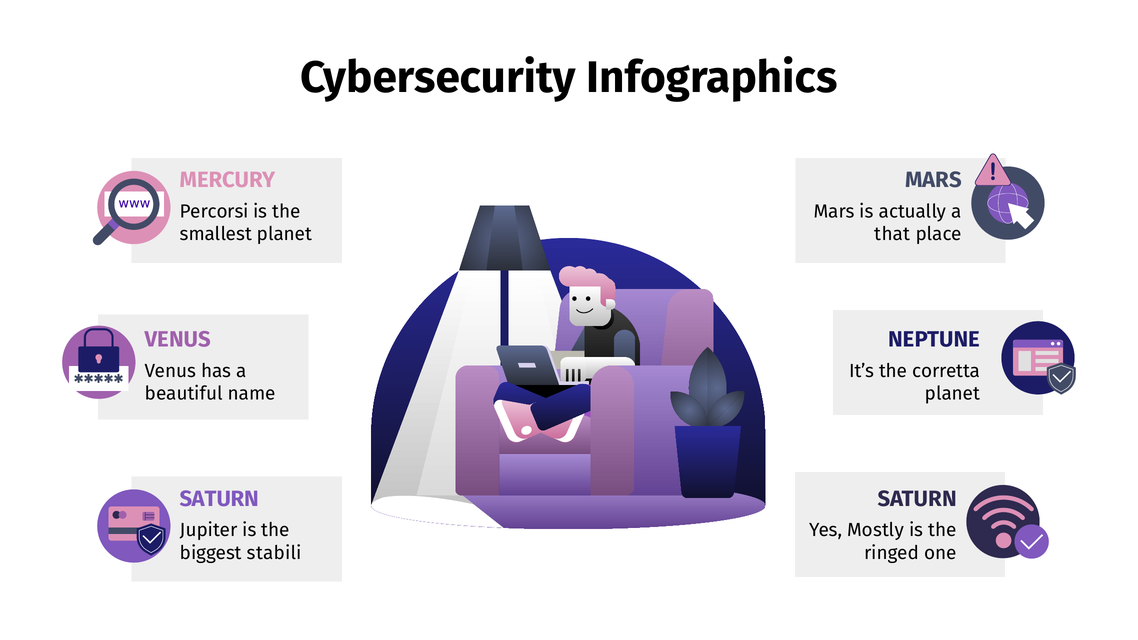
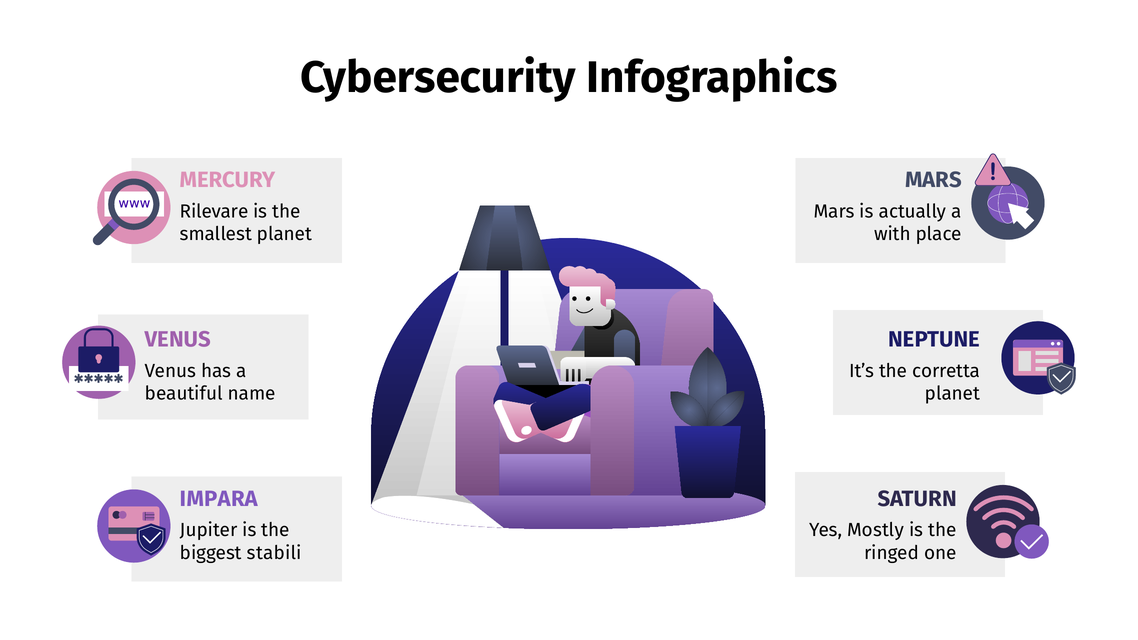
Percorsi: Percorsi -> Rilevare (214, 211)
that: that -> with (892, 234)
SATURN: SATURN -> IMPARA (219, 499)
